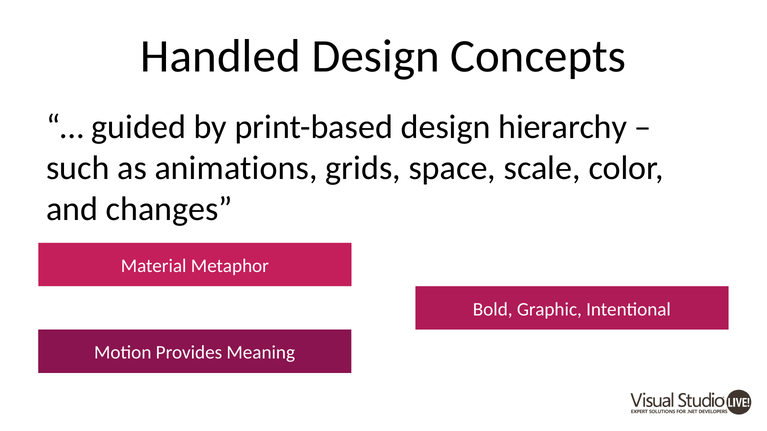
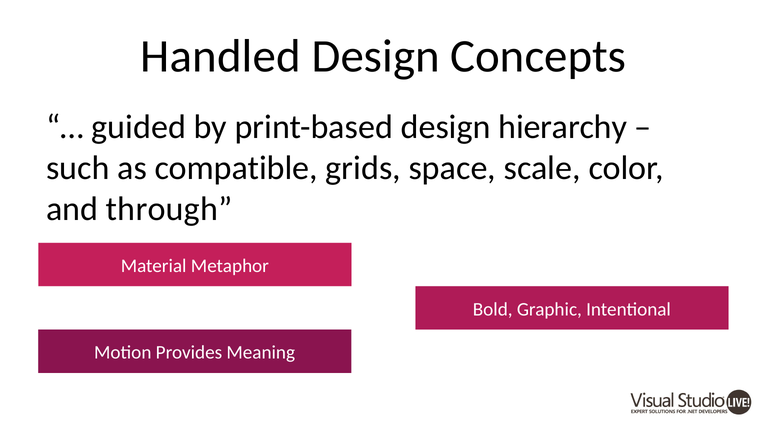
animations: animations -> compatible (236, 168)
changes: changes -> through (169, 209)
